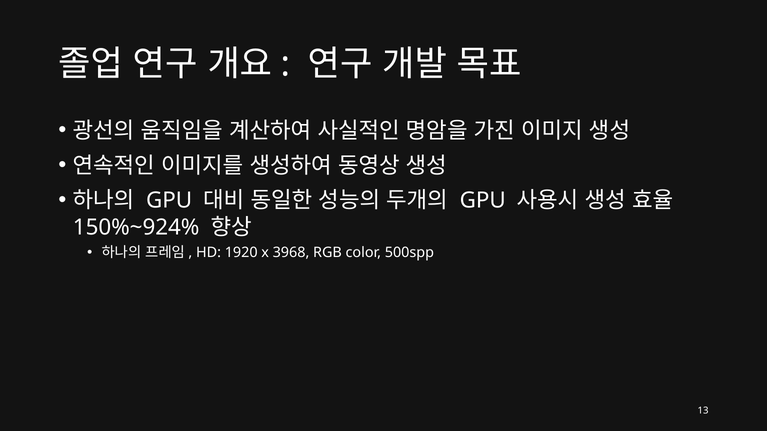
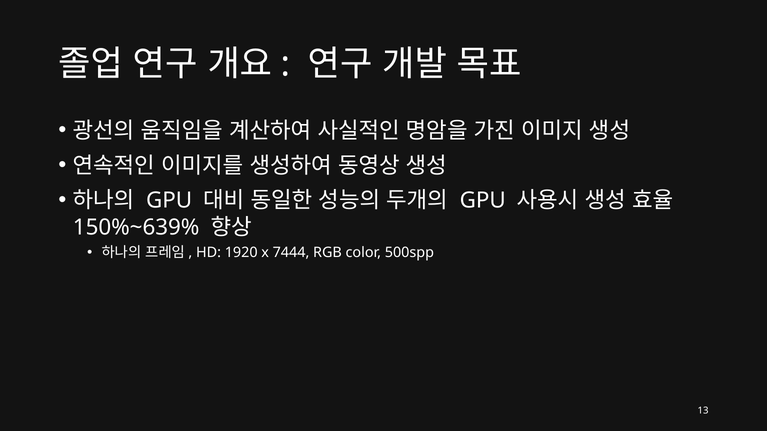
150%~924%: 150%~924% -> 150%~639% (136, 228)
3968: 3968 -> 7444 (291, 253)
